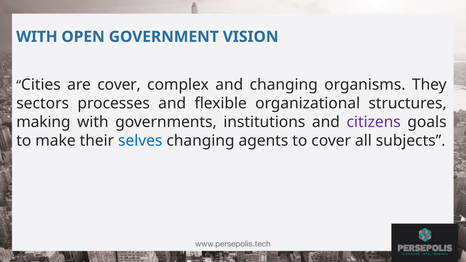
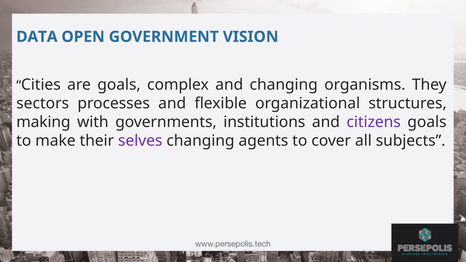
WITH: WITH -> DATA (37, 37)
are cover: cover -> goals (119, 85)
selves colour: blue -> purple (140, 141)
